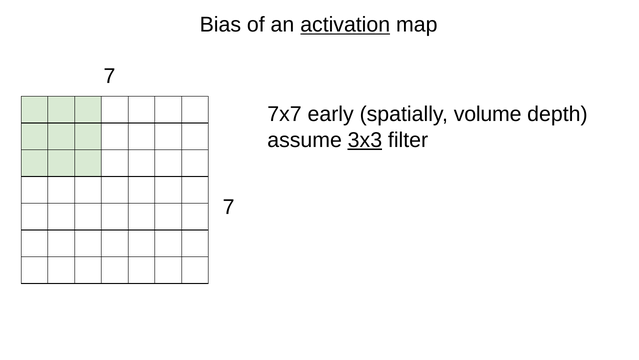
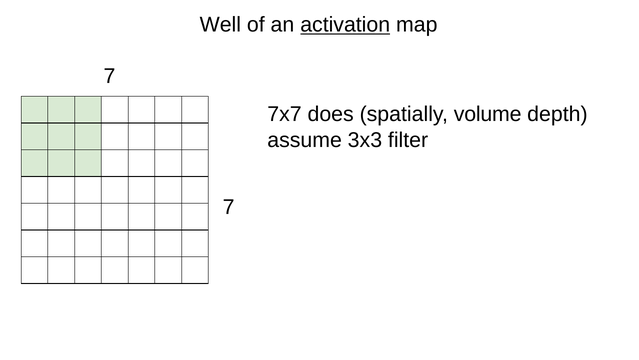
Bias: Bias -> Well (220, 25)
early: early -> does (331, 114)
3x3 underline: present -> none (365, 140)
